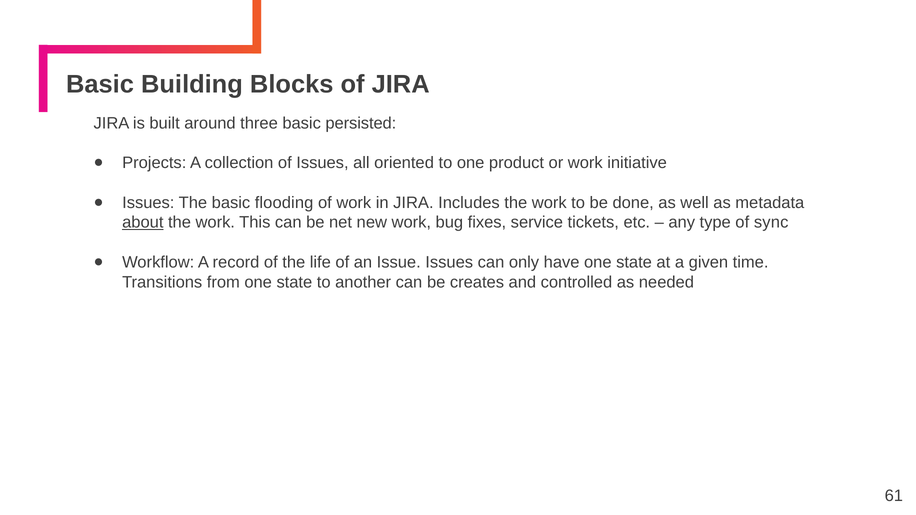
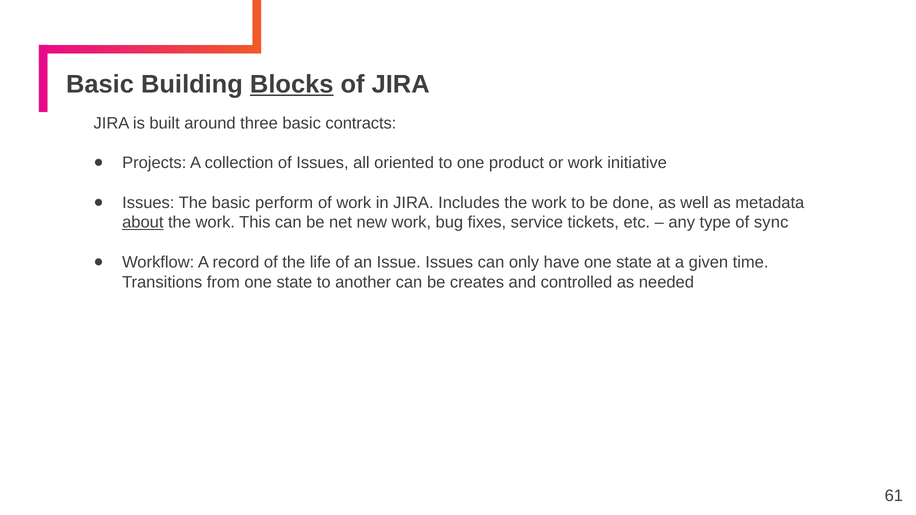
Blocks underline: none -> present (292, 85)
persisted: persisted -> contracts (361, 123)
flooding: flooding -> perform (284, 203)
